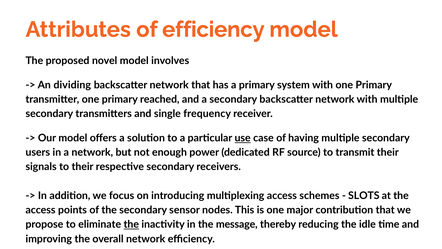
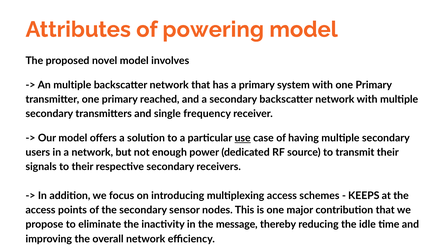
of efficiency: efficiency -> powering (213, 29)
An dividing: dividing -> multiple (72, 85)
SLOTS: SLOTS -> KEEPS (364, 195)
the underline: present -> none (131, 224)
